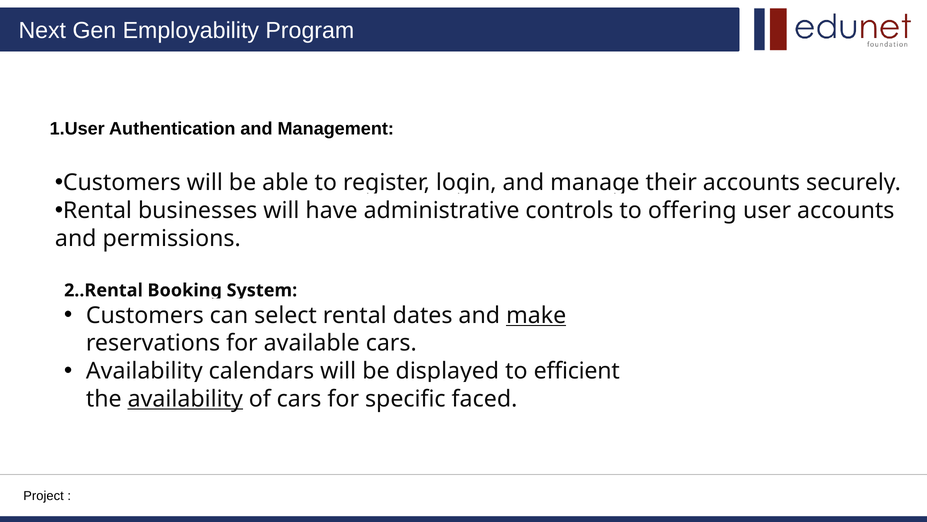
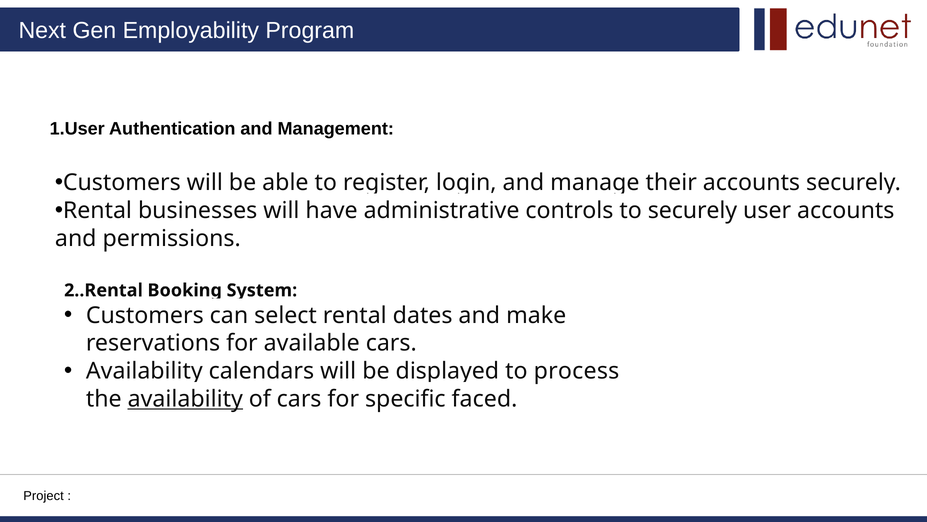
to offering: offering -> securely (692, 210)
make underline: present -> none (536, 315)
efficient: efficient -> process (577, 371)
